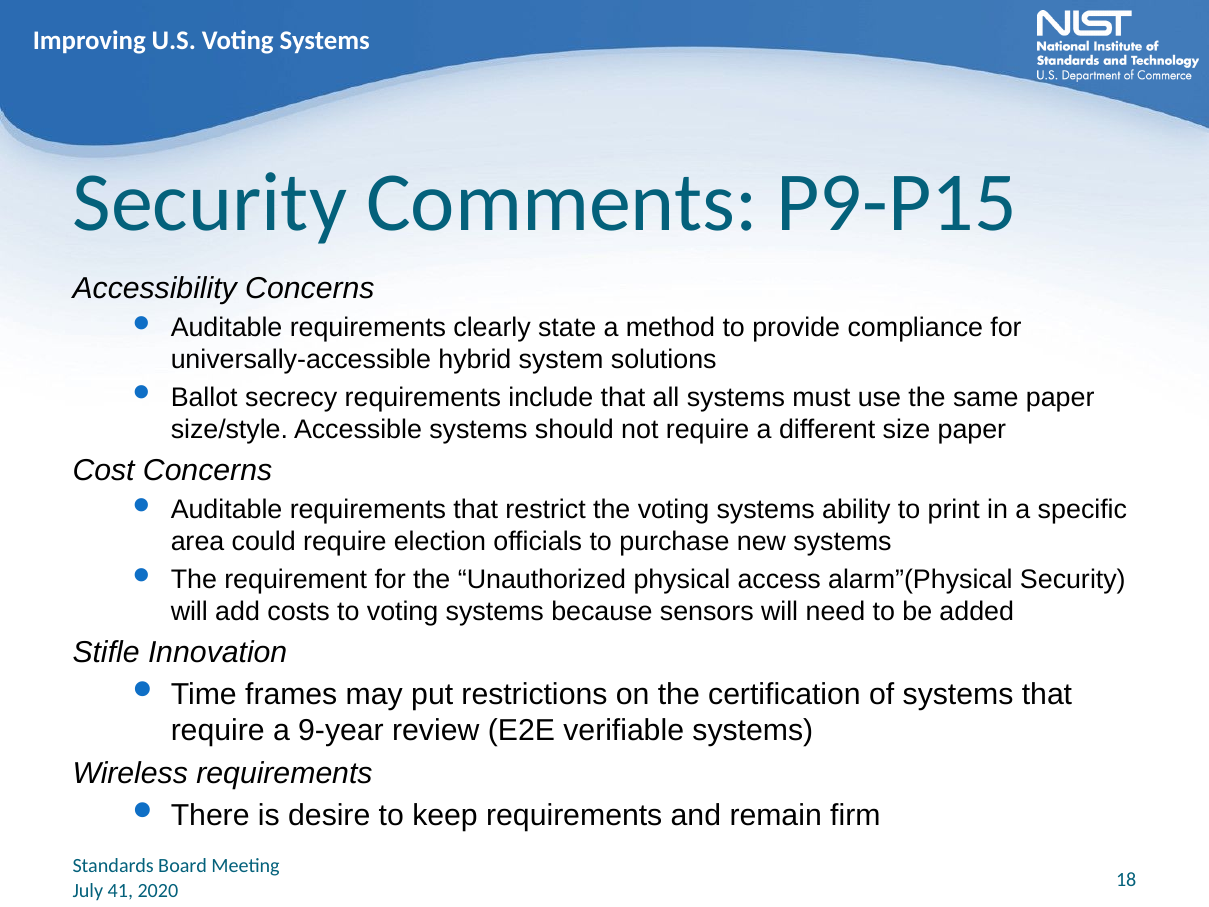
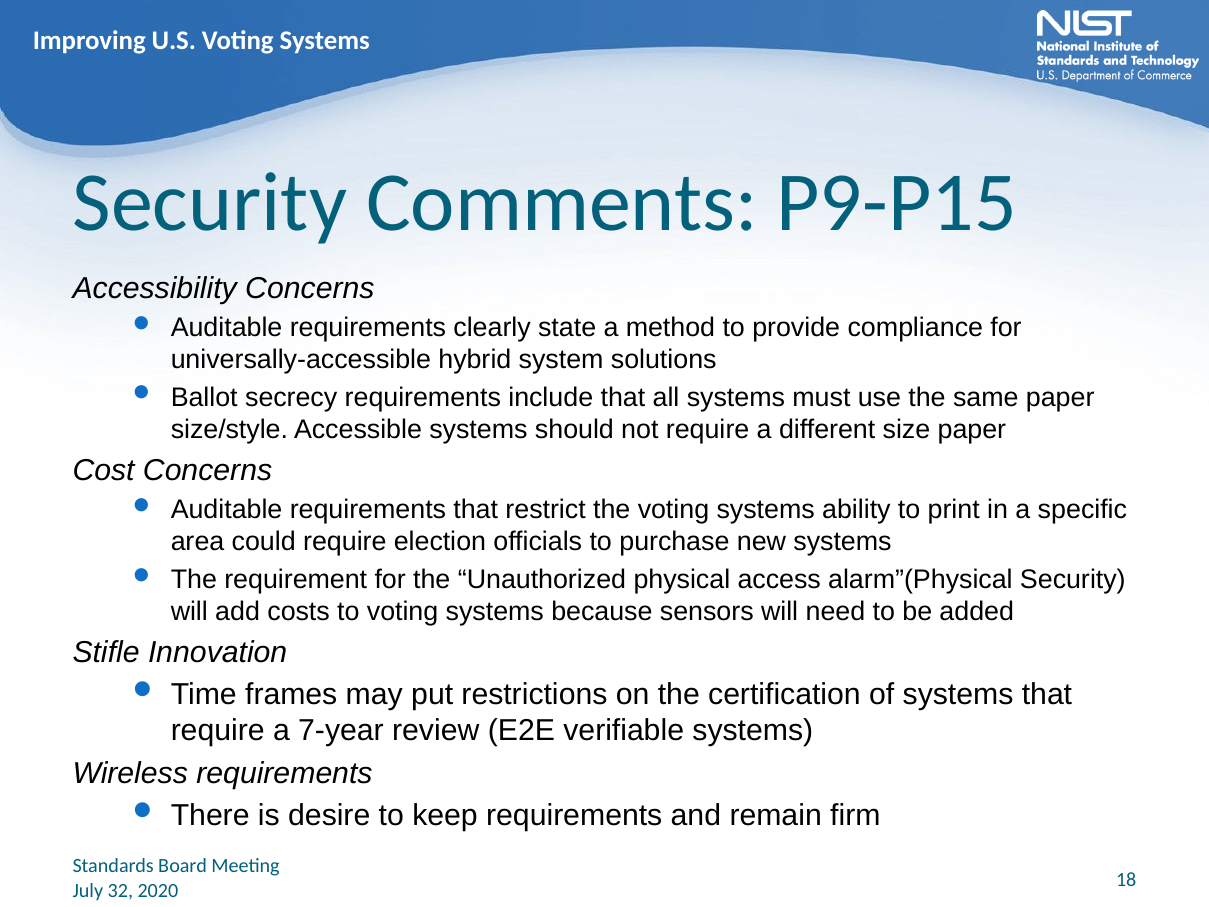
9-year: 9-year -> 7-year (341, 731)
41: 41 -> 32 (120, 890)
